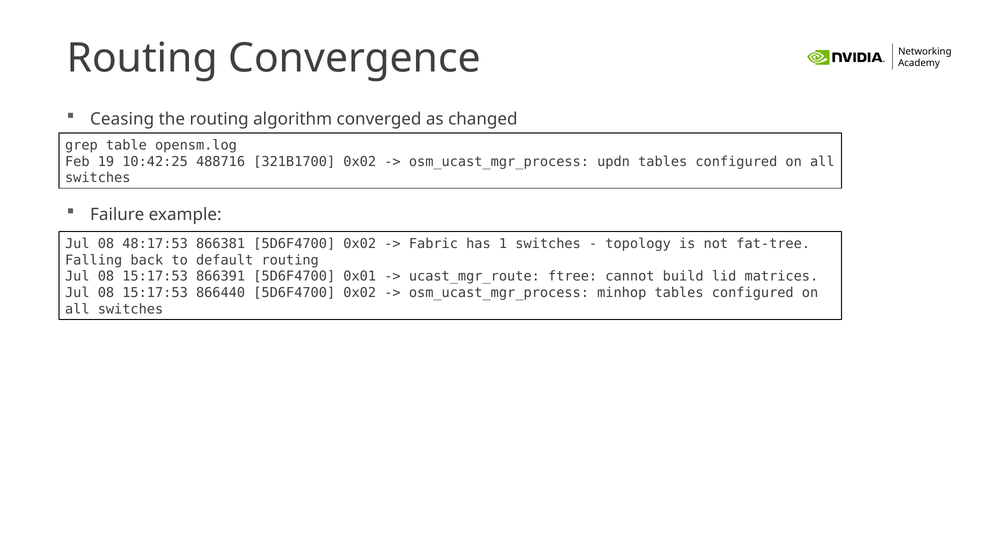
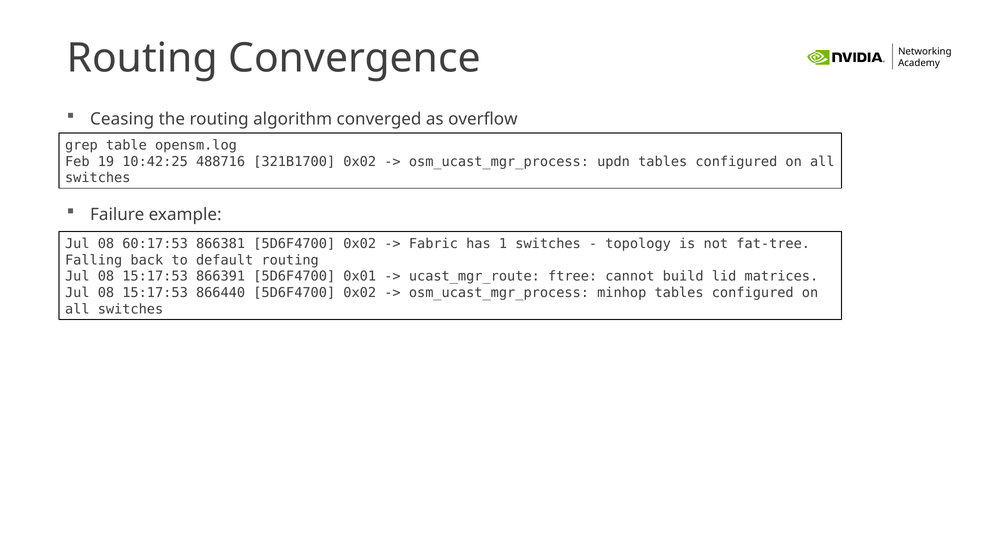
changed: changed -> overflow (483, 119)
48:17:53: 48:17:53 -> 60:17:53 (155, 244)
